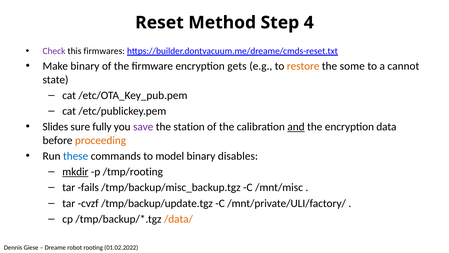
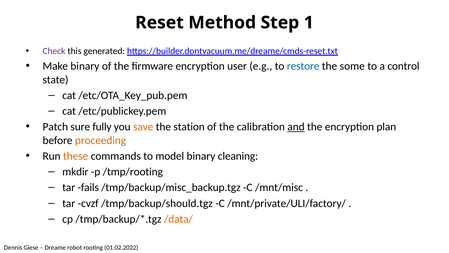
4: 4 -> 1 (309, 23)
firmwares: firmwares -> generated (104, 51)
gets: gets -> user (237, 66)
restore colour: orange -> blue (303, 66)
cannot: cannot -> control (403, 66)
Slides: Slides -> Patch (55, 127)
save colour: purple -> orange (143, 127)
data: data -> plan (386, 127)
these colour: blue -> orange (76, 156)
disables: disables -> cleaning (238, 156)
mkdir underline: present -> none (75, 172)
/tmp/backup/update.tgz: /tmp/backup/update.tgz -> /tmp/backup/should.tgz (157, 203)
